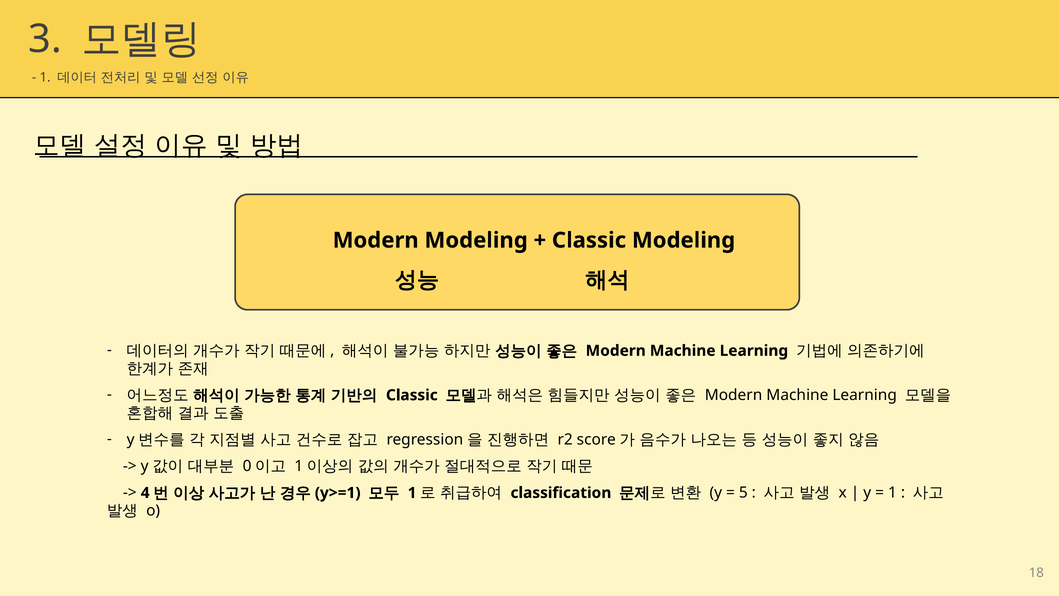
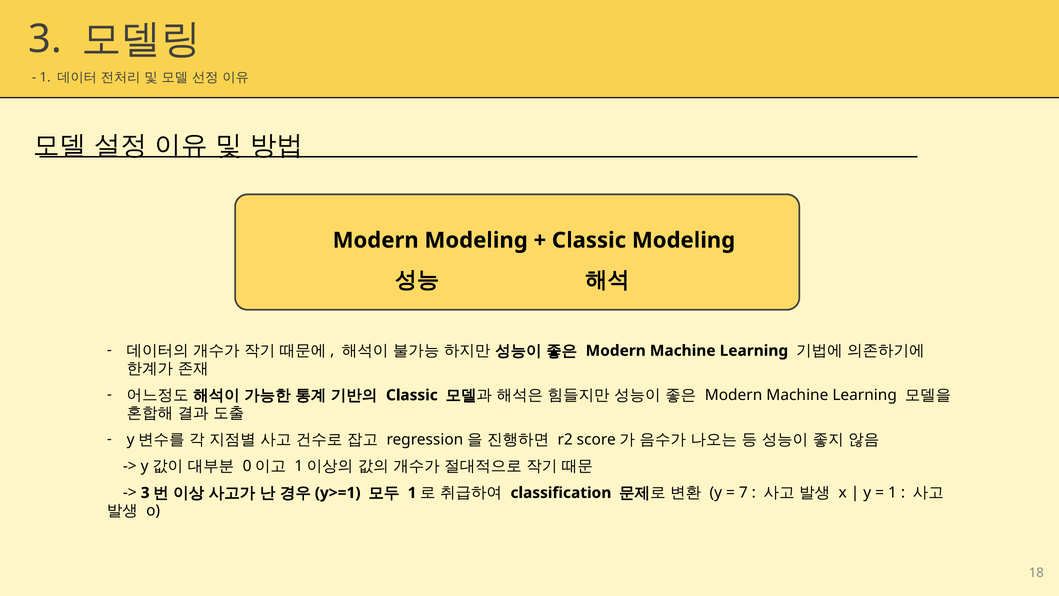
4: 4 -> 3 (145, 493)
5: 5 -> 7 (743, 493)
